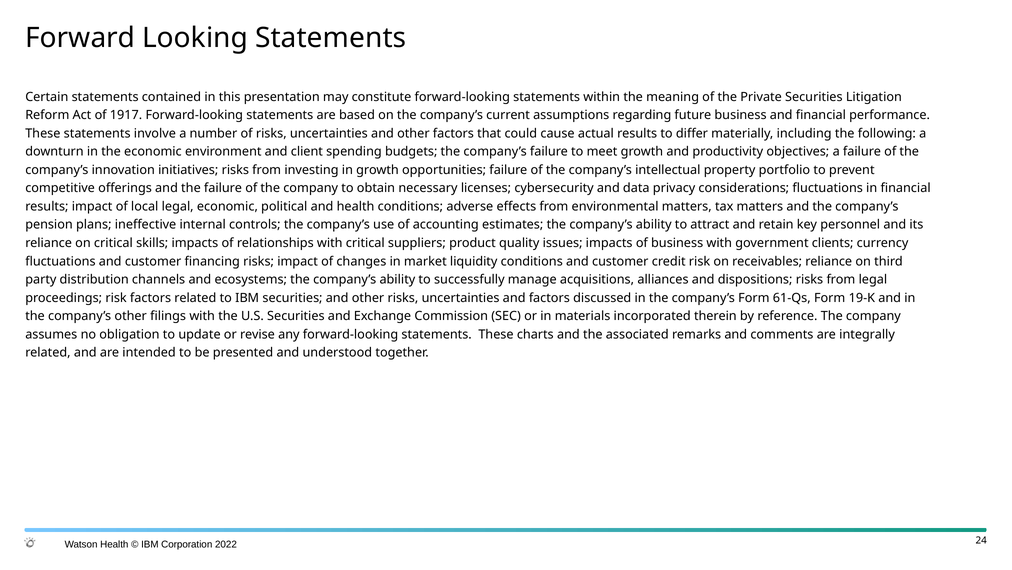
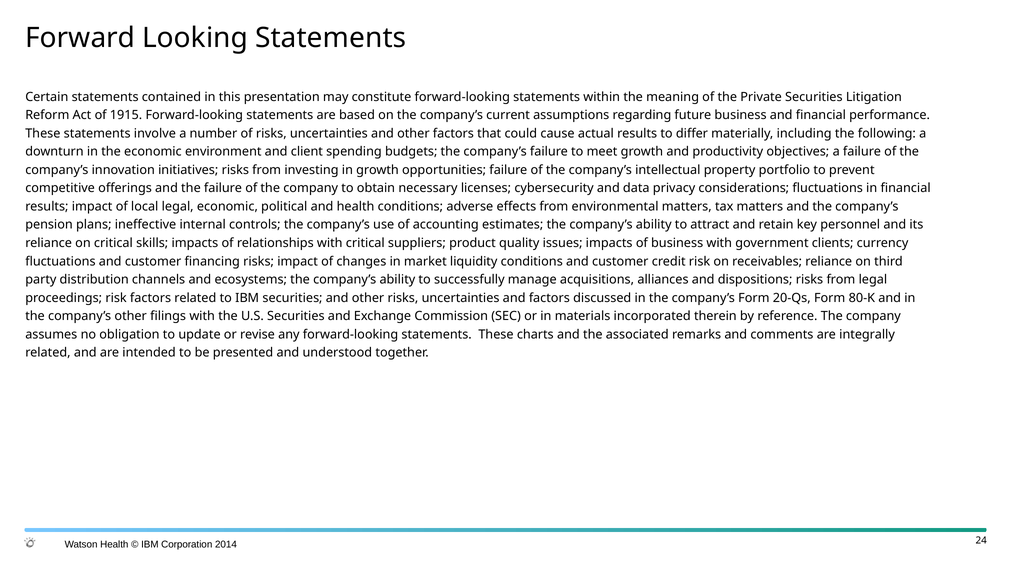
1917: 1917 -> 1915 (126, 115)
61-Qs: 61-Qs -> 20-Qs (792, 298)
19-K: 19-K -> 80-K (862, 298)
2022: 2022 -> 2014 (226, 544)
